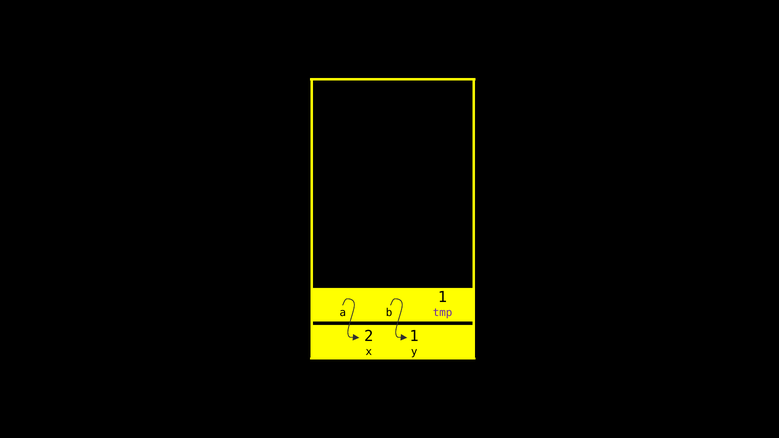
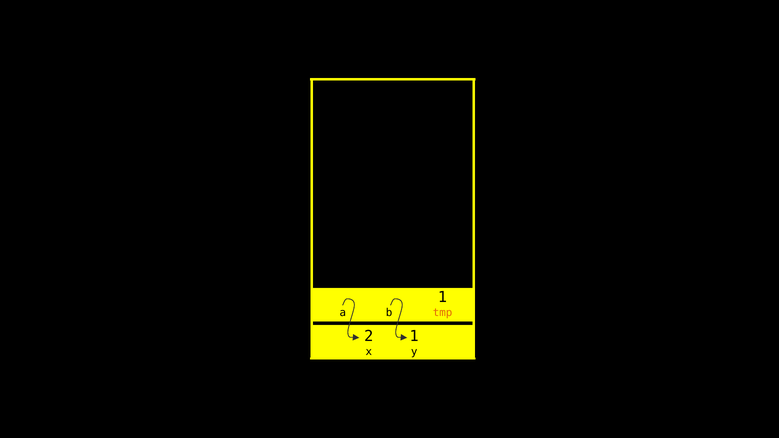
tmp colour: purple -> orange (443, 313)
